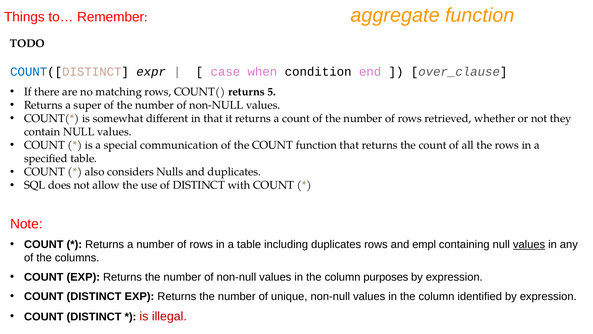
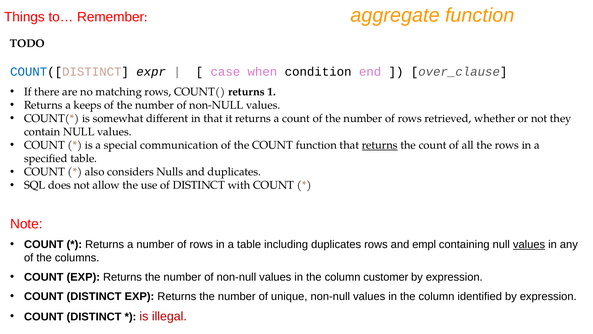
5: 5 -> 1 (272, 92)
super: super -> keeps (88, 105)
returns underline: none -> present (380, 145)
purposes: purposes -> customer (386, 277)
